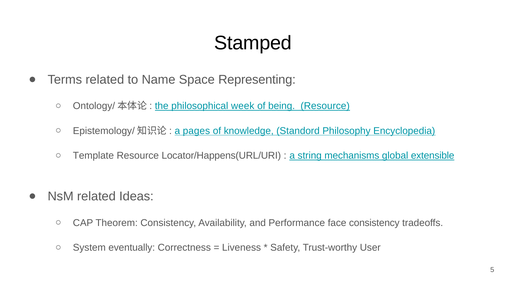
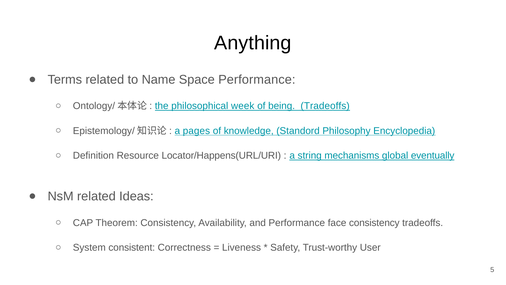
Stamped: Stamped -> Anything (253, 43)
Space Representing: Representing -> Performance (257, 80)
being Resource: Resource -> Tradeoffs (325, 106)
Template: Template -> Definition (93, 155)
extensible: extensible -> eventually (433, 155)
eventually: eventually -> consistent (132, 247)
